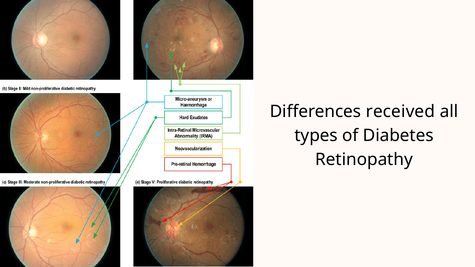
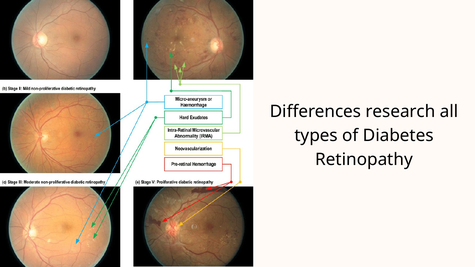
received: received -> research (400, 112)
